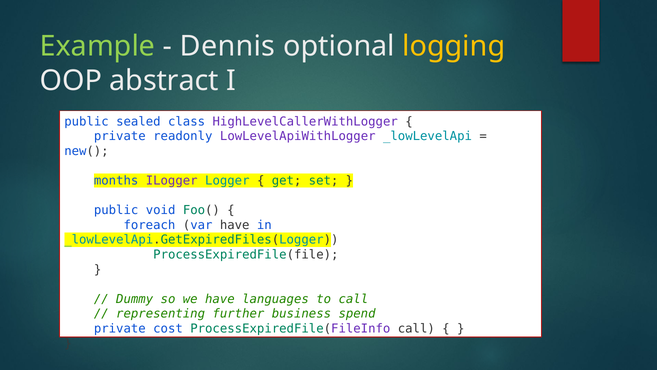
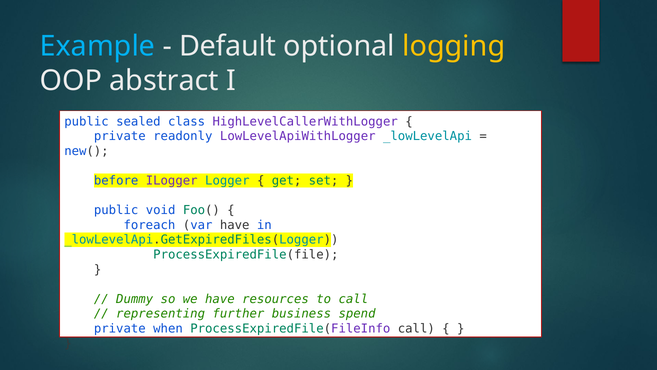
Example colour: light green -> light blue (97, 46)
Dennis: Dennis -> Default (228, 46)
months: months -> before (116, 180)
languages: languages -> resources (275, 299)
cost: cost -> when (168, 328)
